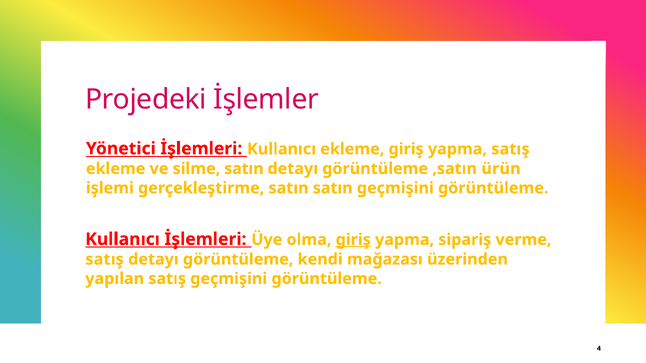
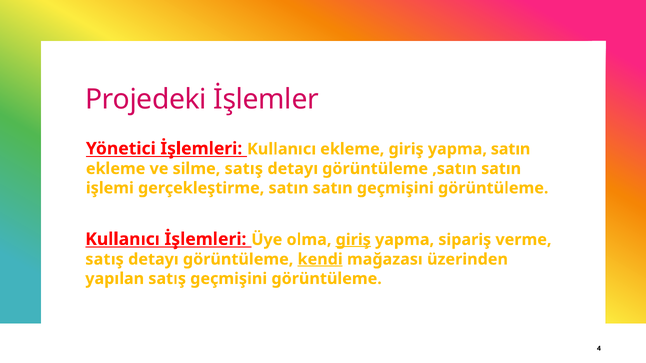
yapma satış: satış -> satın (511, 149)
silme satın: satın -> satış (244, 169)
,satın ürün: ürün -> satın (501, 169)
kendi underline: none -> present (320, 260)
